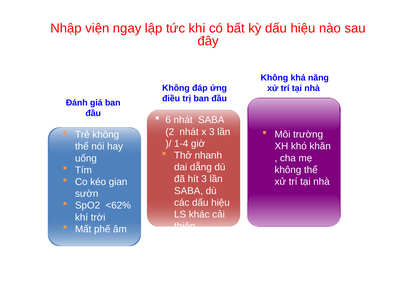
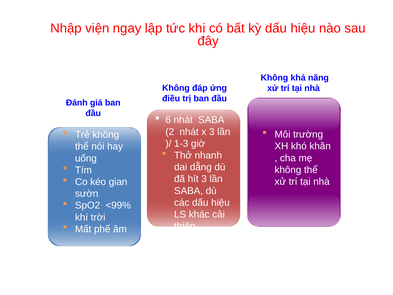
1-4: 1-4 -> 1-3 (181, 143)
<62%: <62% -> <99% (118, 205)
